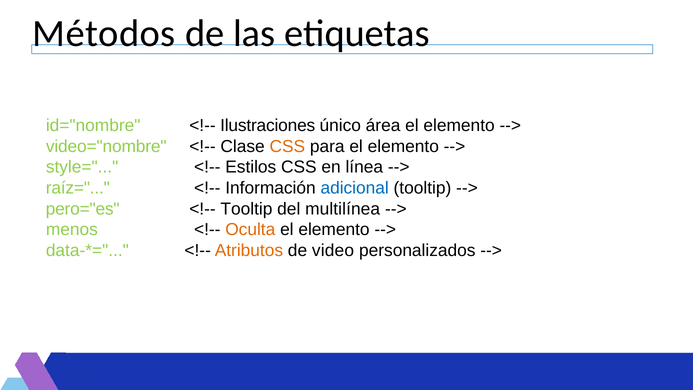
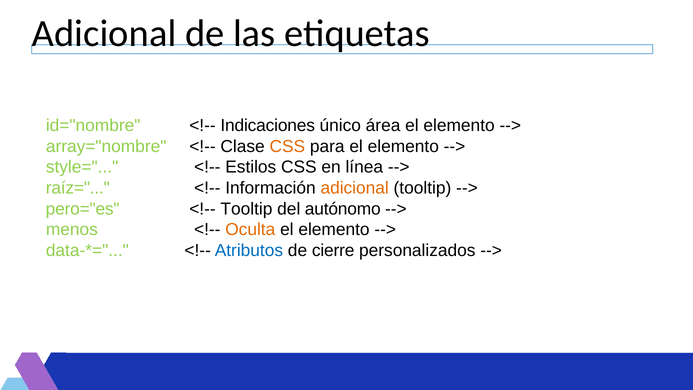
Métodos: Métodos -> Adicional (104, 33)
Ilustraciones: Ilustraciones -> Indicaciones (268, 126)
video="nombre: video="nombre -> array="nombre (106, 146)
adicional colour: blue -> orange (355, 188)
multilínea: multilínea -> autónomo (343, 209)
Atributos colour: orange -> blue (249, 250)
video: video -> cierre (333, 250)
